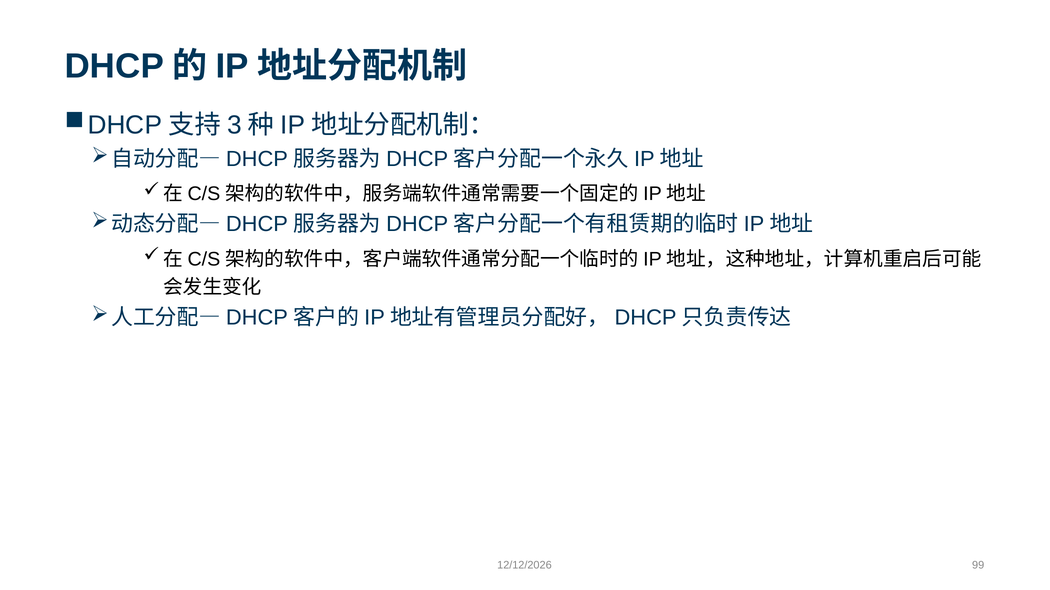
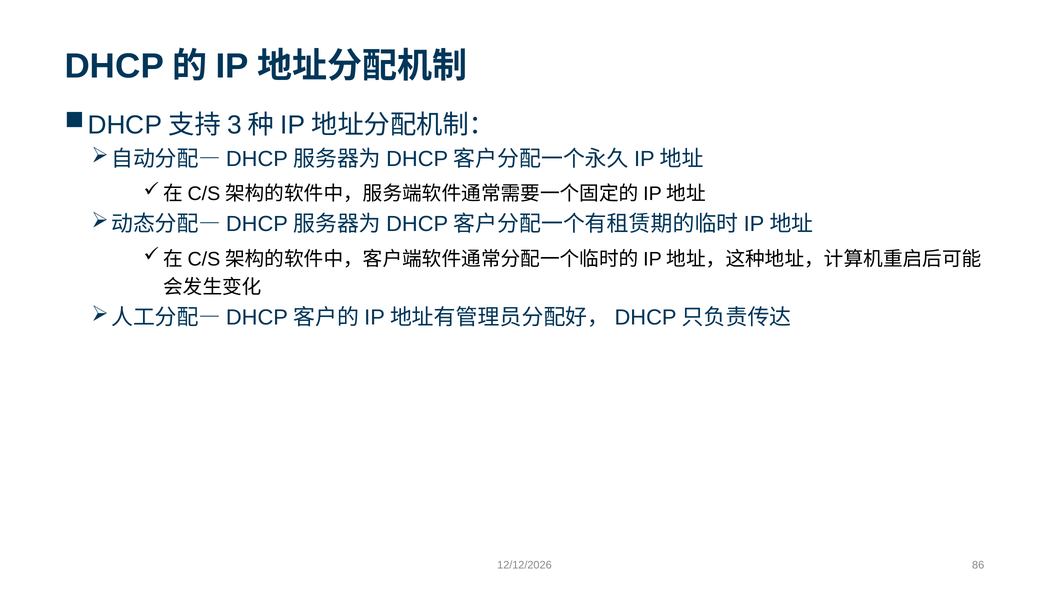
99: 99 -> 86 (978, 566)
